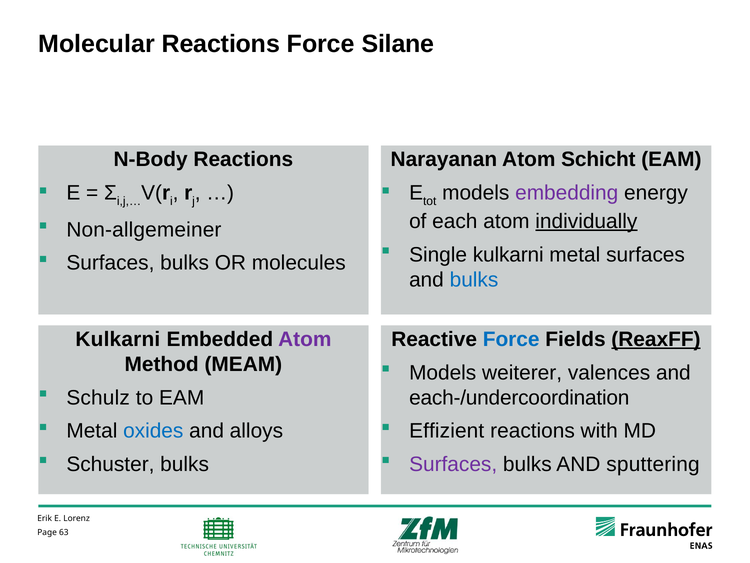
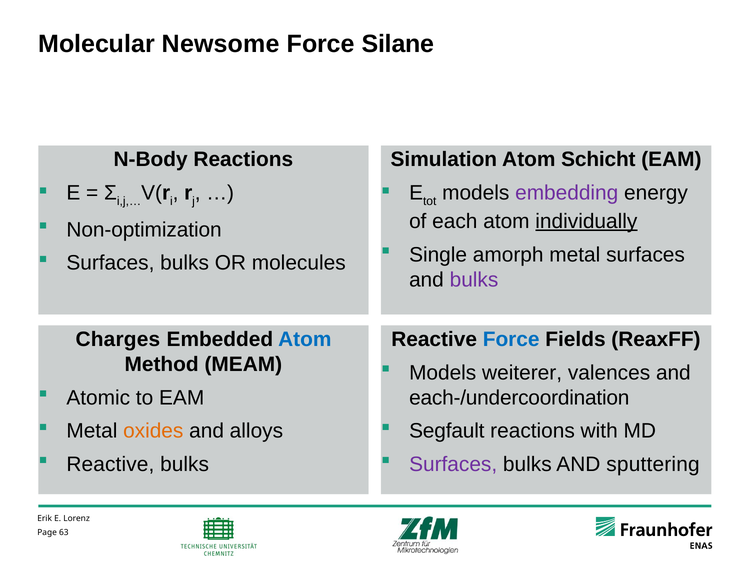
Molecular Reactions: Reactions -> Newsome (221, 44)
Narayanan: Narayanan -> Simulation (444, 159)
Non-allgemeiner: Non-allgemeiner -> Non-optimization (144, 230)
Single kulkarni: kulkarni -> amorph (508, 255)
bulks colour: blue -> purple (474, 280)
Kulkarni: Kulkarni -> Charges (118, 339)
Atom colour: purple -> blue (305, 339)
ReaxFF underline: present -> none (656, 339)
Schulz: Schulz -> Atomic (98, 397)
oxides colour: blue -> orange (153, 431)
Effizient: Effizient -> Segfault (447, 431)
Schuster: Schuster -> Reactive (110, 464)
